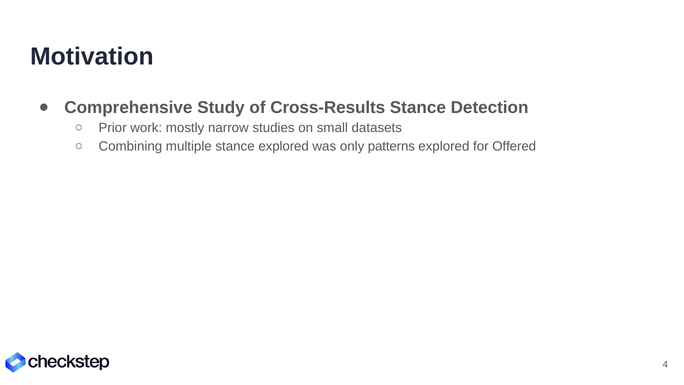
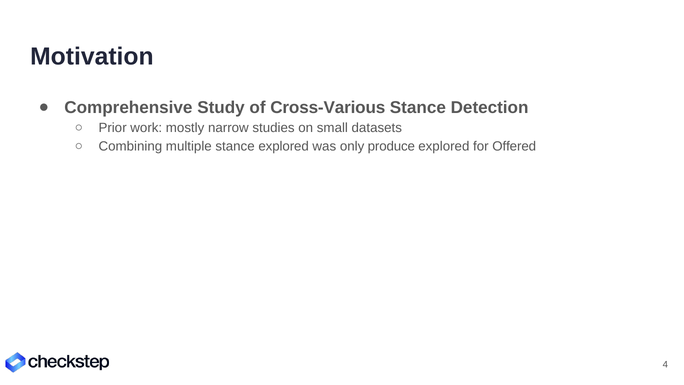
Cross-Results: Cross-Results -> Cross-Various (328, 108)
patterns: patterns -> produce (391, 146)
